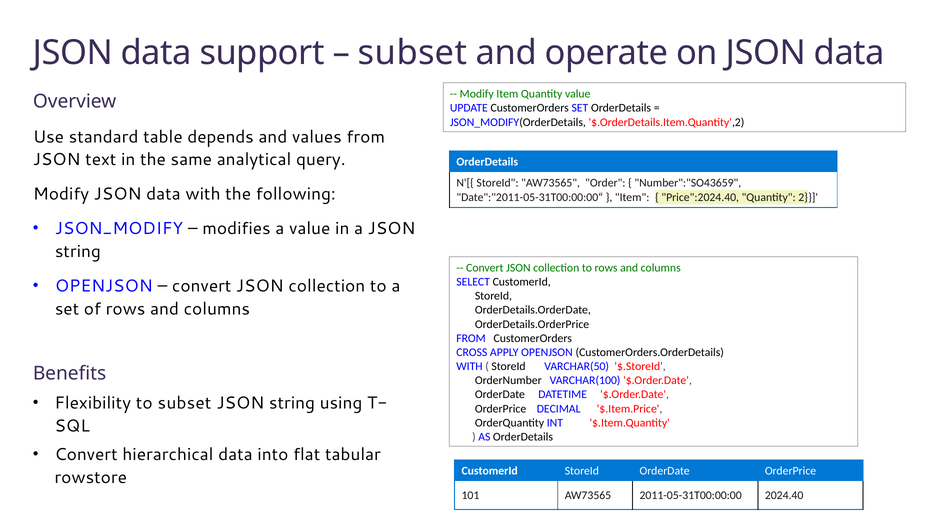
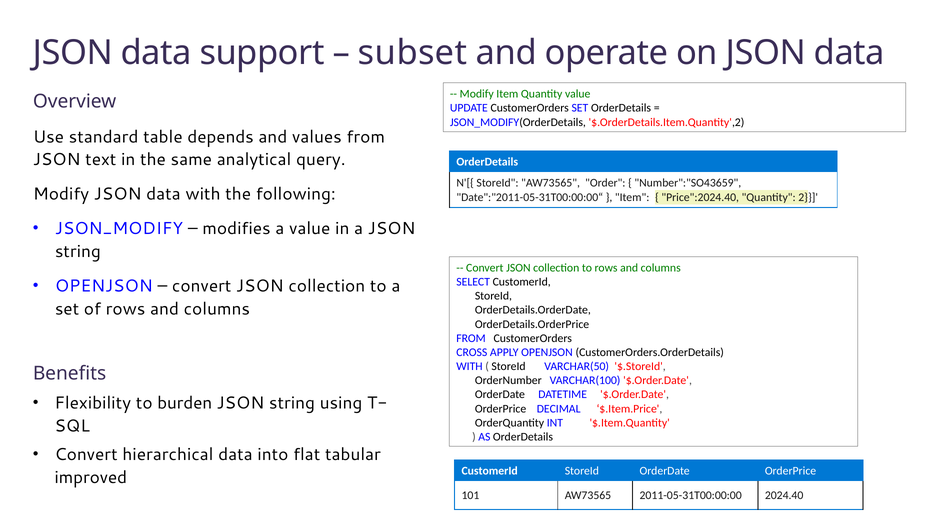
to subset: subset -> burden (185, 403)
rowstore: rowstore -> improved (91, 478)
